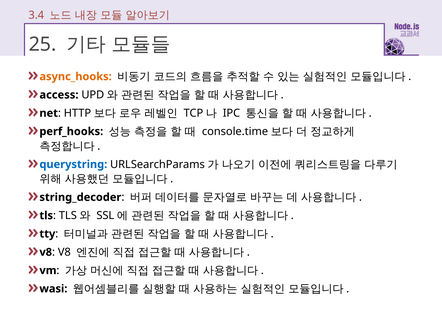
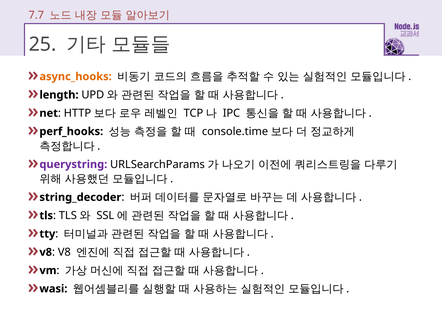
3.4: 3.4 -> 7.7 (36, 15)
access: access -> length (59, 95)
querystring colour: blue -> purple (73, 164)
